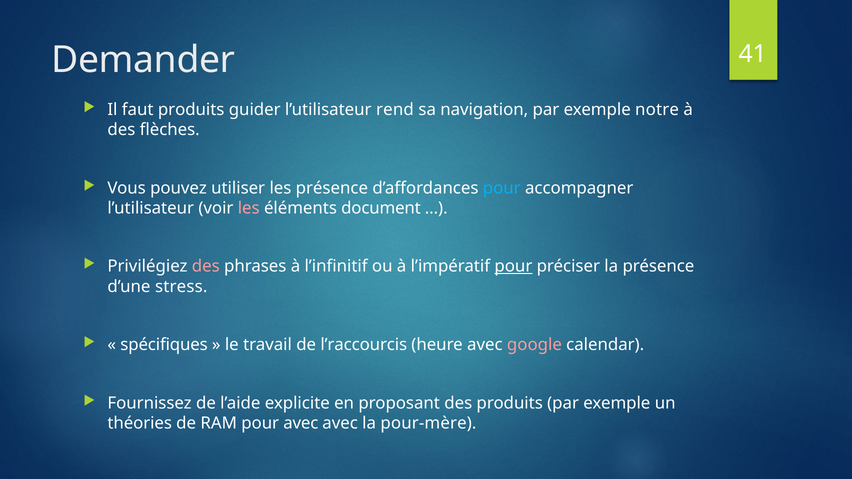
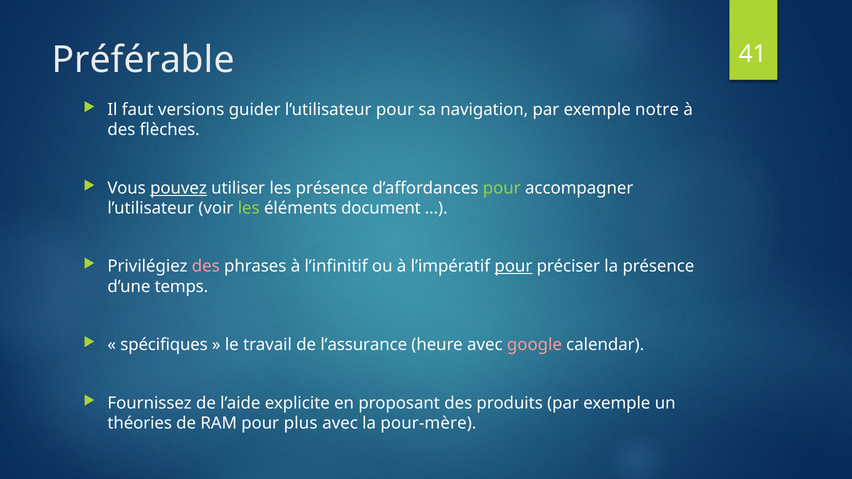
Demander: Demander -> Préférable (143, 60)
faut produits: produits -> versions (191, 110)
l’utilisateur rend: rend -> pour (395, 110)
pouvez underline: none -> present (178, 188)
pour colour: light blue -> light green (502, 188)
les colour: pink -> light green (249, 208)
stress: stress -> temps (181, 287)
l’raccourcis: l’raccourcis -> l’assurance (364, 345)
pour avec: avec -> plus (301, 423)
